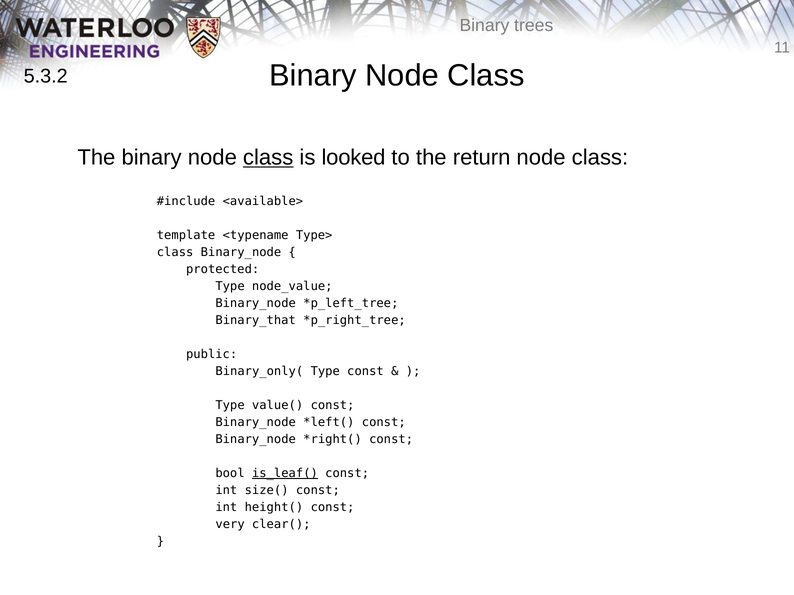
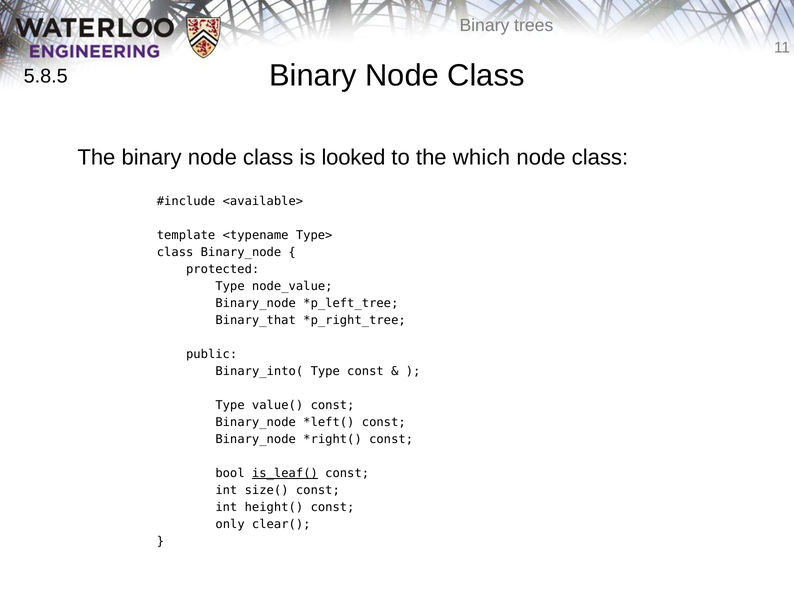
5.3.2: 5.3.2 -> 5.8.5 (46, 76)
class underline: present -> none (268, 158)
return: return -> which (481, 158)
Binary_only(: Binary_only( -> Binary_into( (259, 372)
very: very -> only (230, 525)
